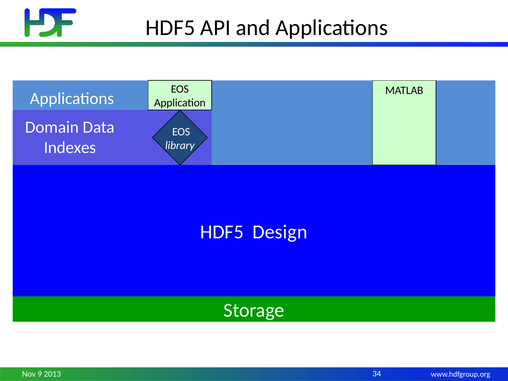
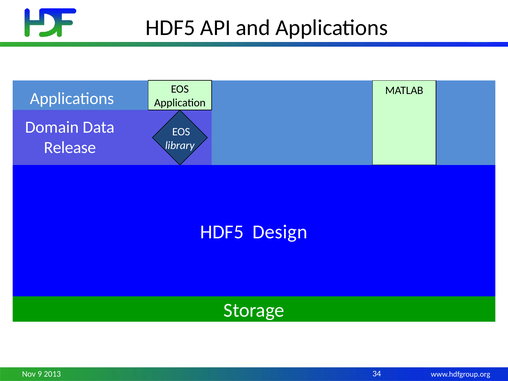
Indexes: Indexes -> Release (70, 148)
